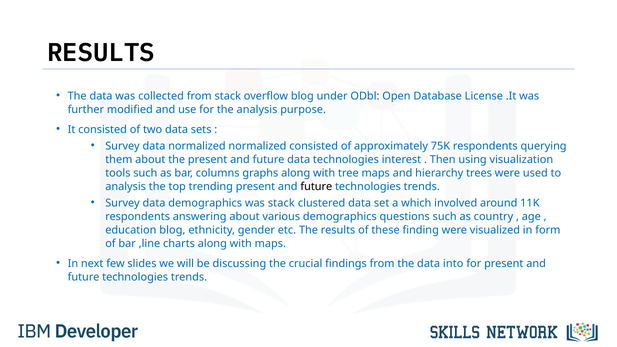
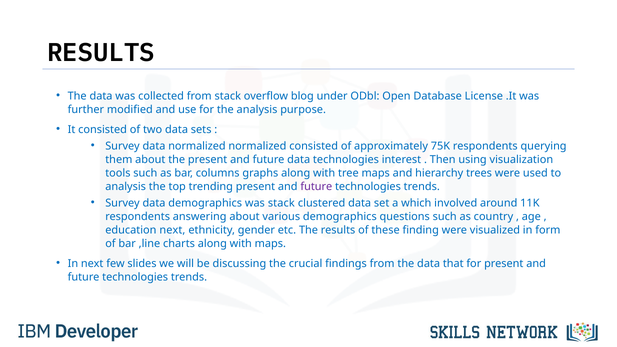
future colour: black -> purple (316, 187)
education blog: blog -> next (172, 230)
into: into -> that (453, 264)
